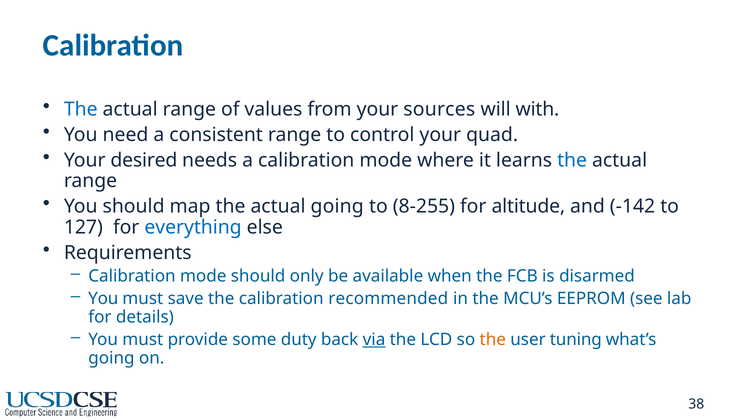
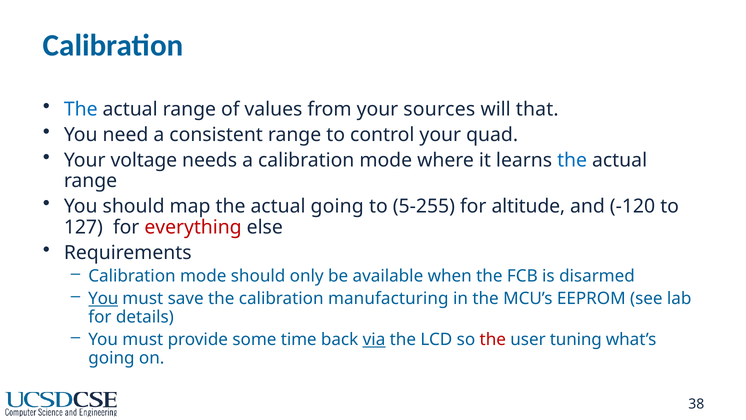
with: with -> that (537, 109)
desired: desired -> voltage (144, 160)
8-255: 8-255 -> 5-255 (424, 206)
-142: -142 -> -120 (633, 206)
everything colour: blue -> red (193, 227)
You underline: none -> present (103, 298)
recommended: recommended -> manufacturing (388, 298)
duty: duty -> time (299, 339)
the colour: orange -> red (493, 339)
